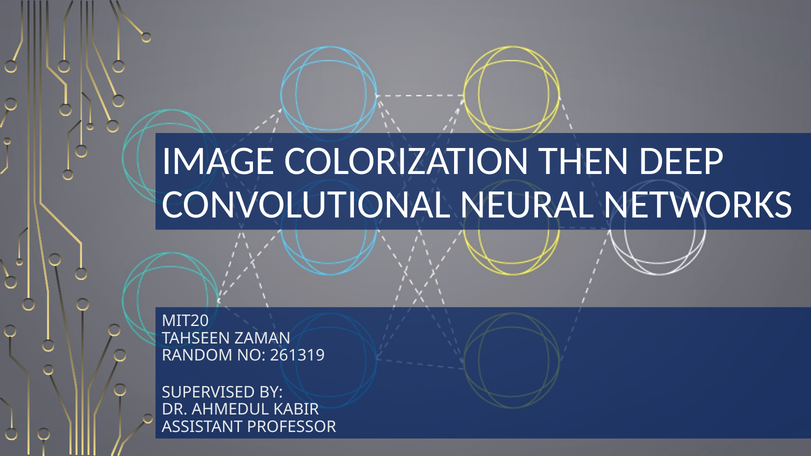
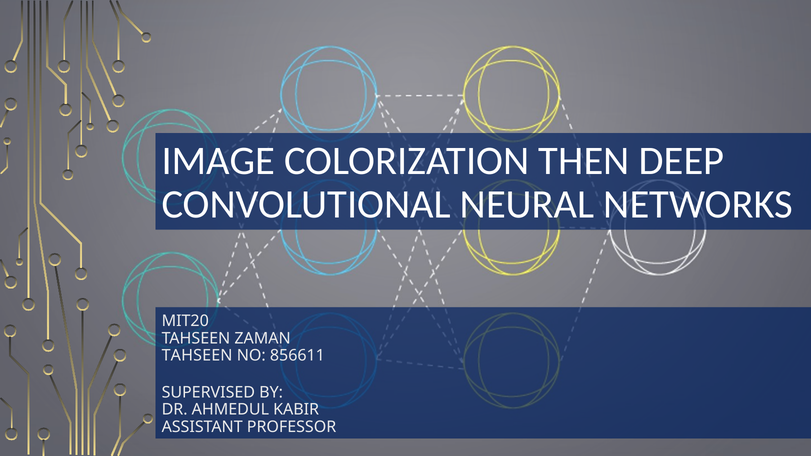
RANDOM: RANDOM -> TAHSEEN (197, 356)
261319: 261319 -> 856611 (297, 356)
